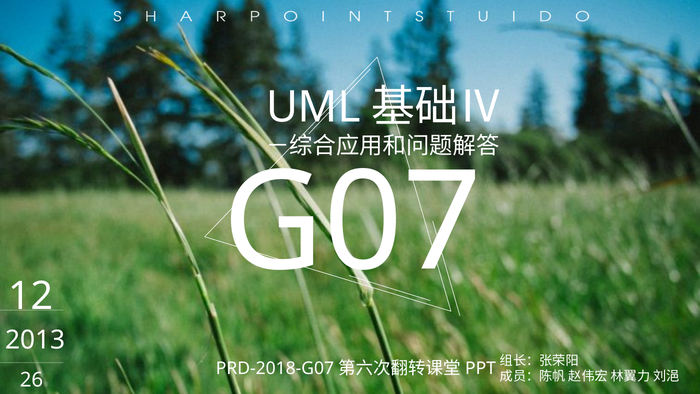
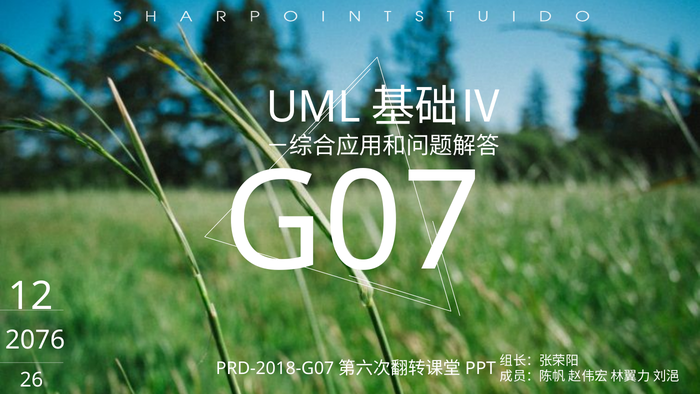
2013: 2013 -> 2076 (35, 340)
